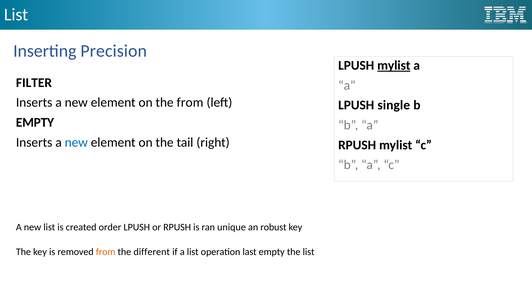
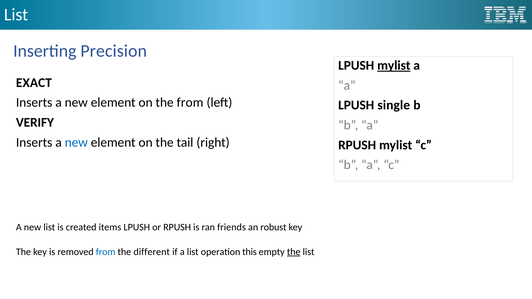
FILTER: FILTER -> EXACT (34, 83)
EMPTY: EMPTY -> VERIFY (35, 123)
order: order -> items (110, 227)
unique: unique -> friends (232, 227)
from colour: orange -> blue (106, 252)
last: last -> this (250, 252)
the underline: none -> present (294, 252)
